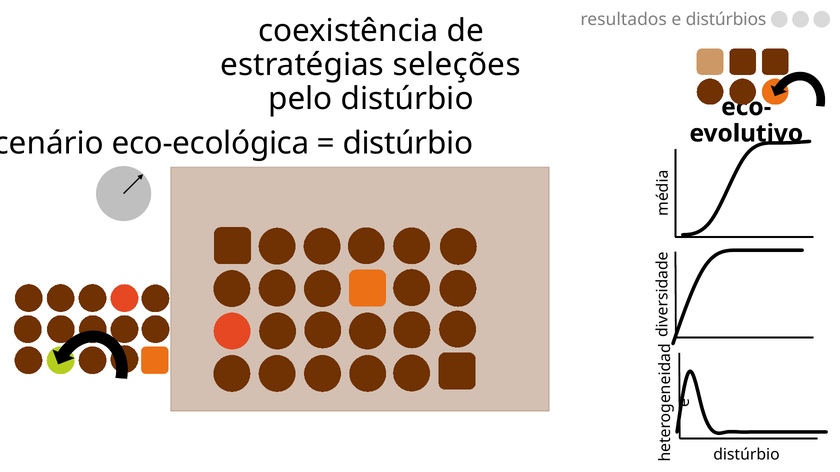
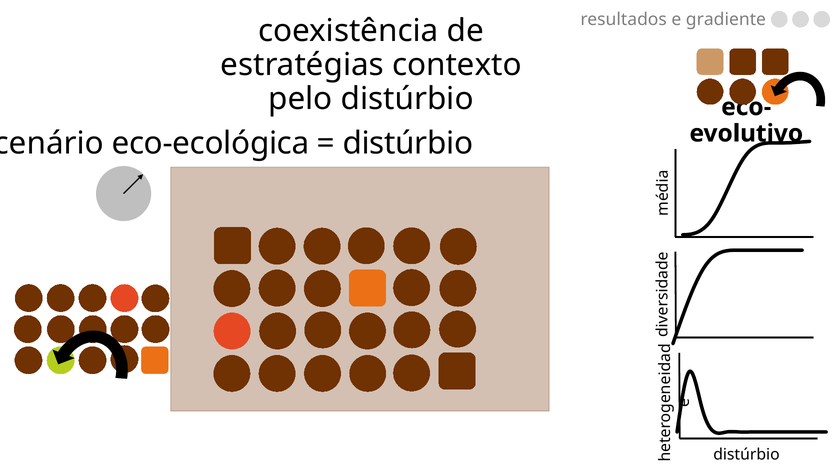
distúrbios: distúrbios -> gradiente (726, 20)
seleções: seleções -> contexto (457, 65)
